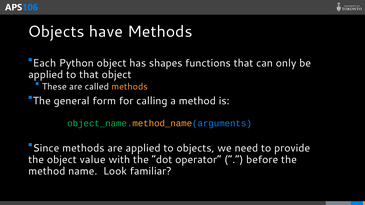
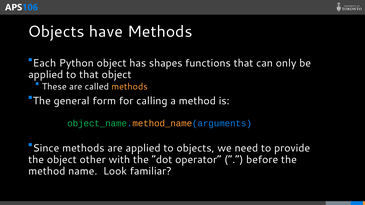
value: value -> other (93, 160)
